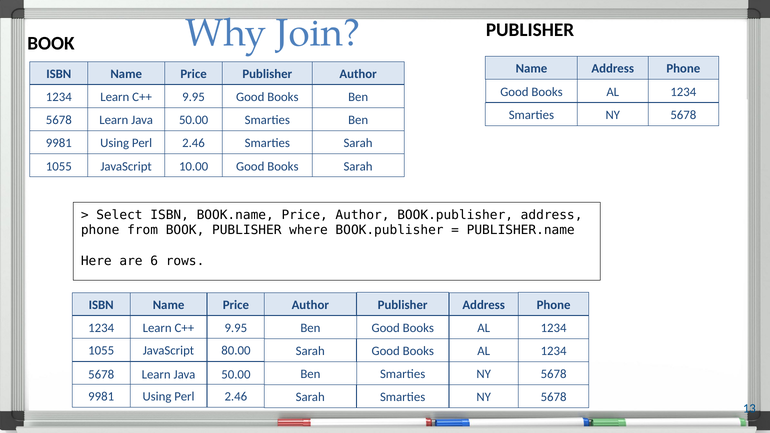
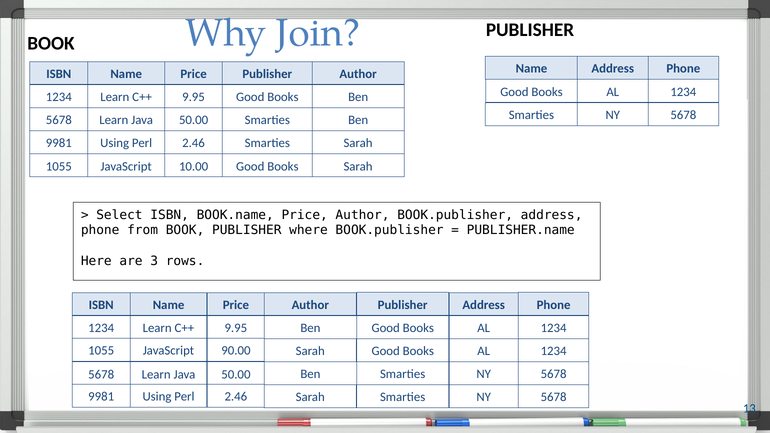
6: 6 -> 3 (154, 261)
80.00: 80.00 -> 90.00 (236, 351)
